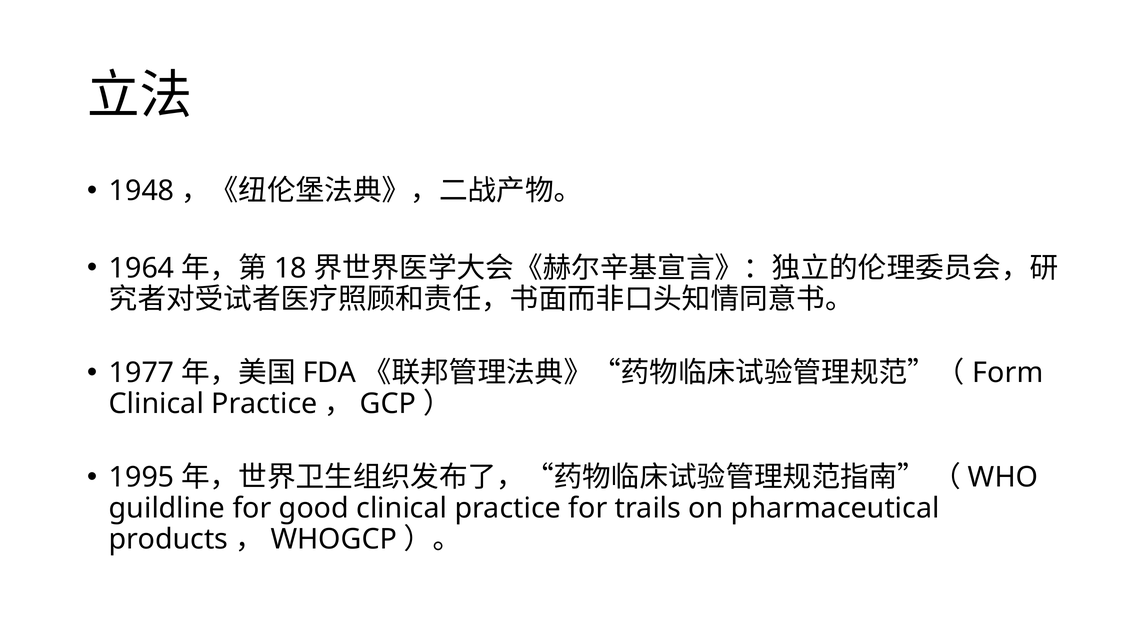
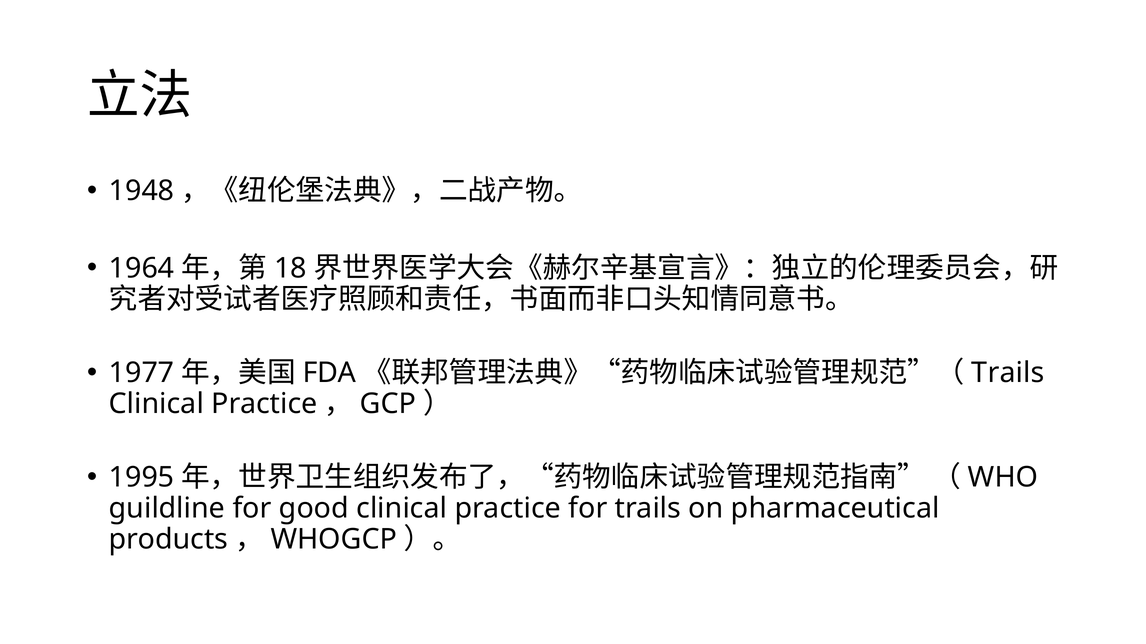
Form: Form -> Trails (1008, 373)
